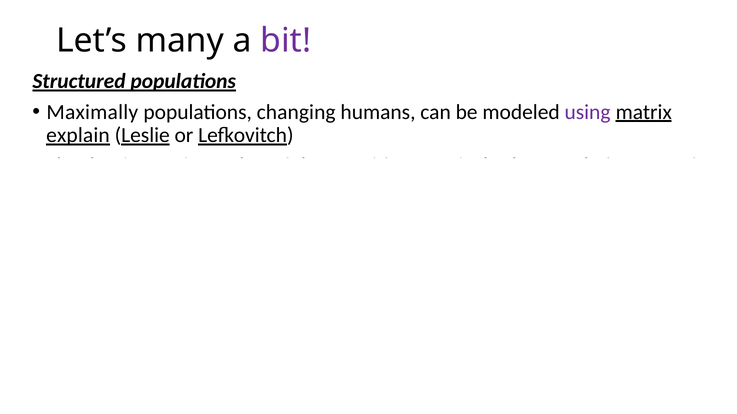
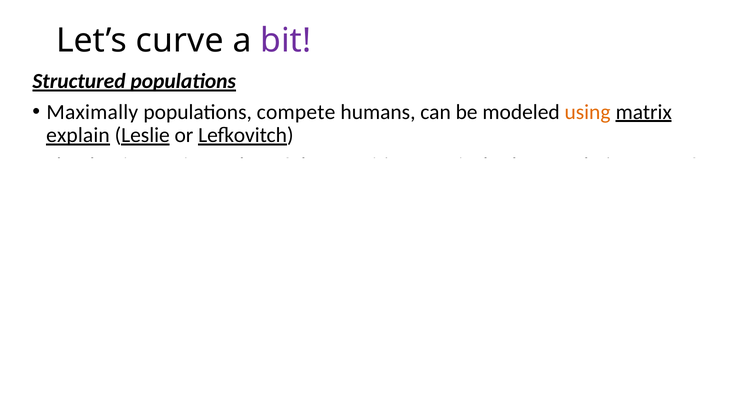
many: many -> curve (180, 41)
changing: changing -> compete (296, 112)
using colour: purple -> orange (588, 112)
